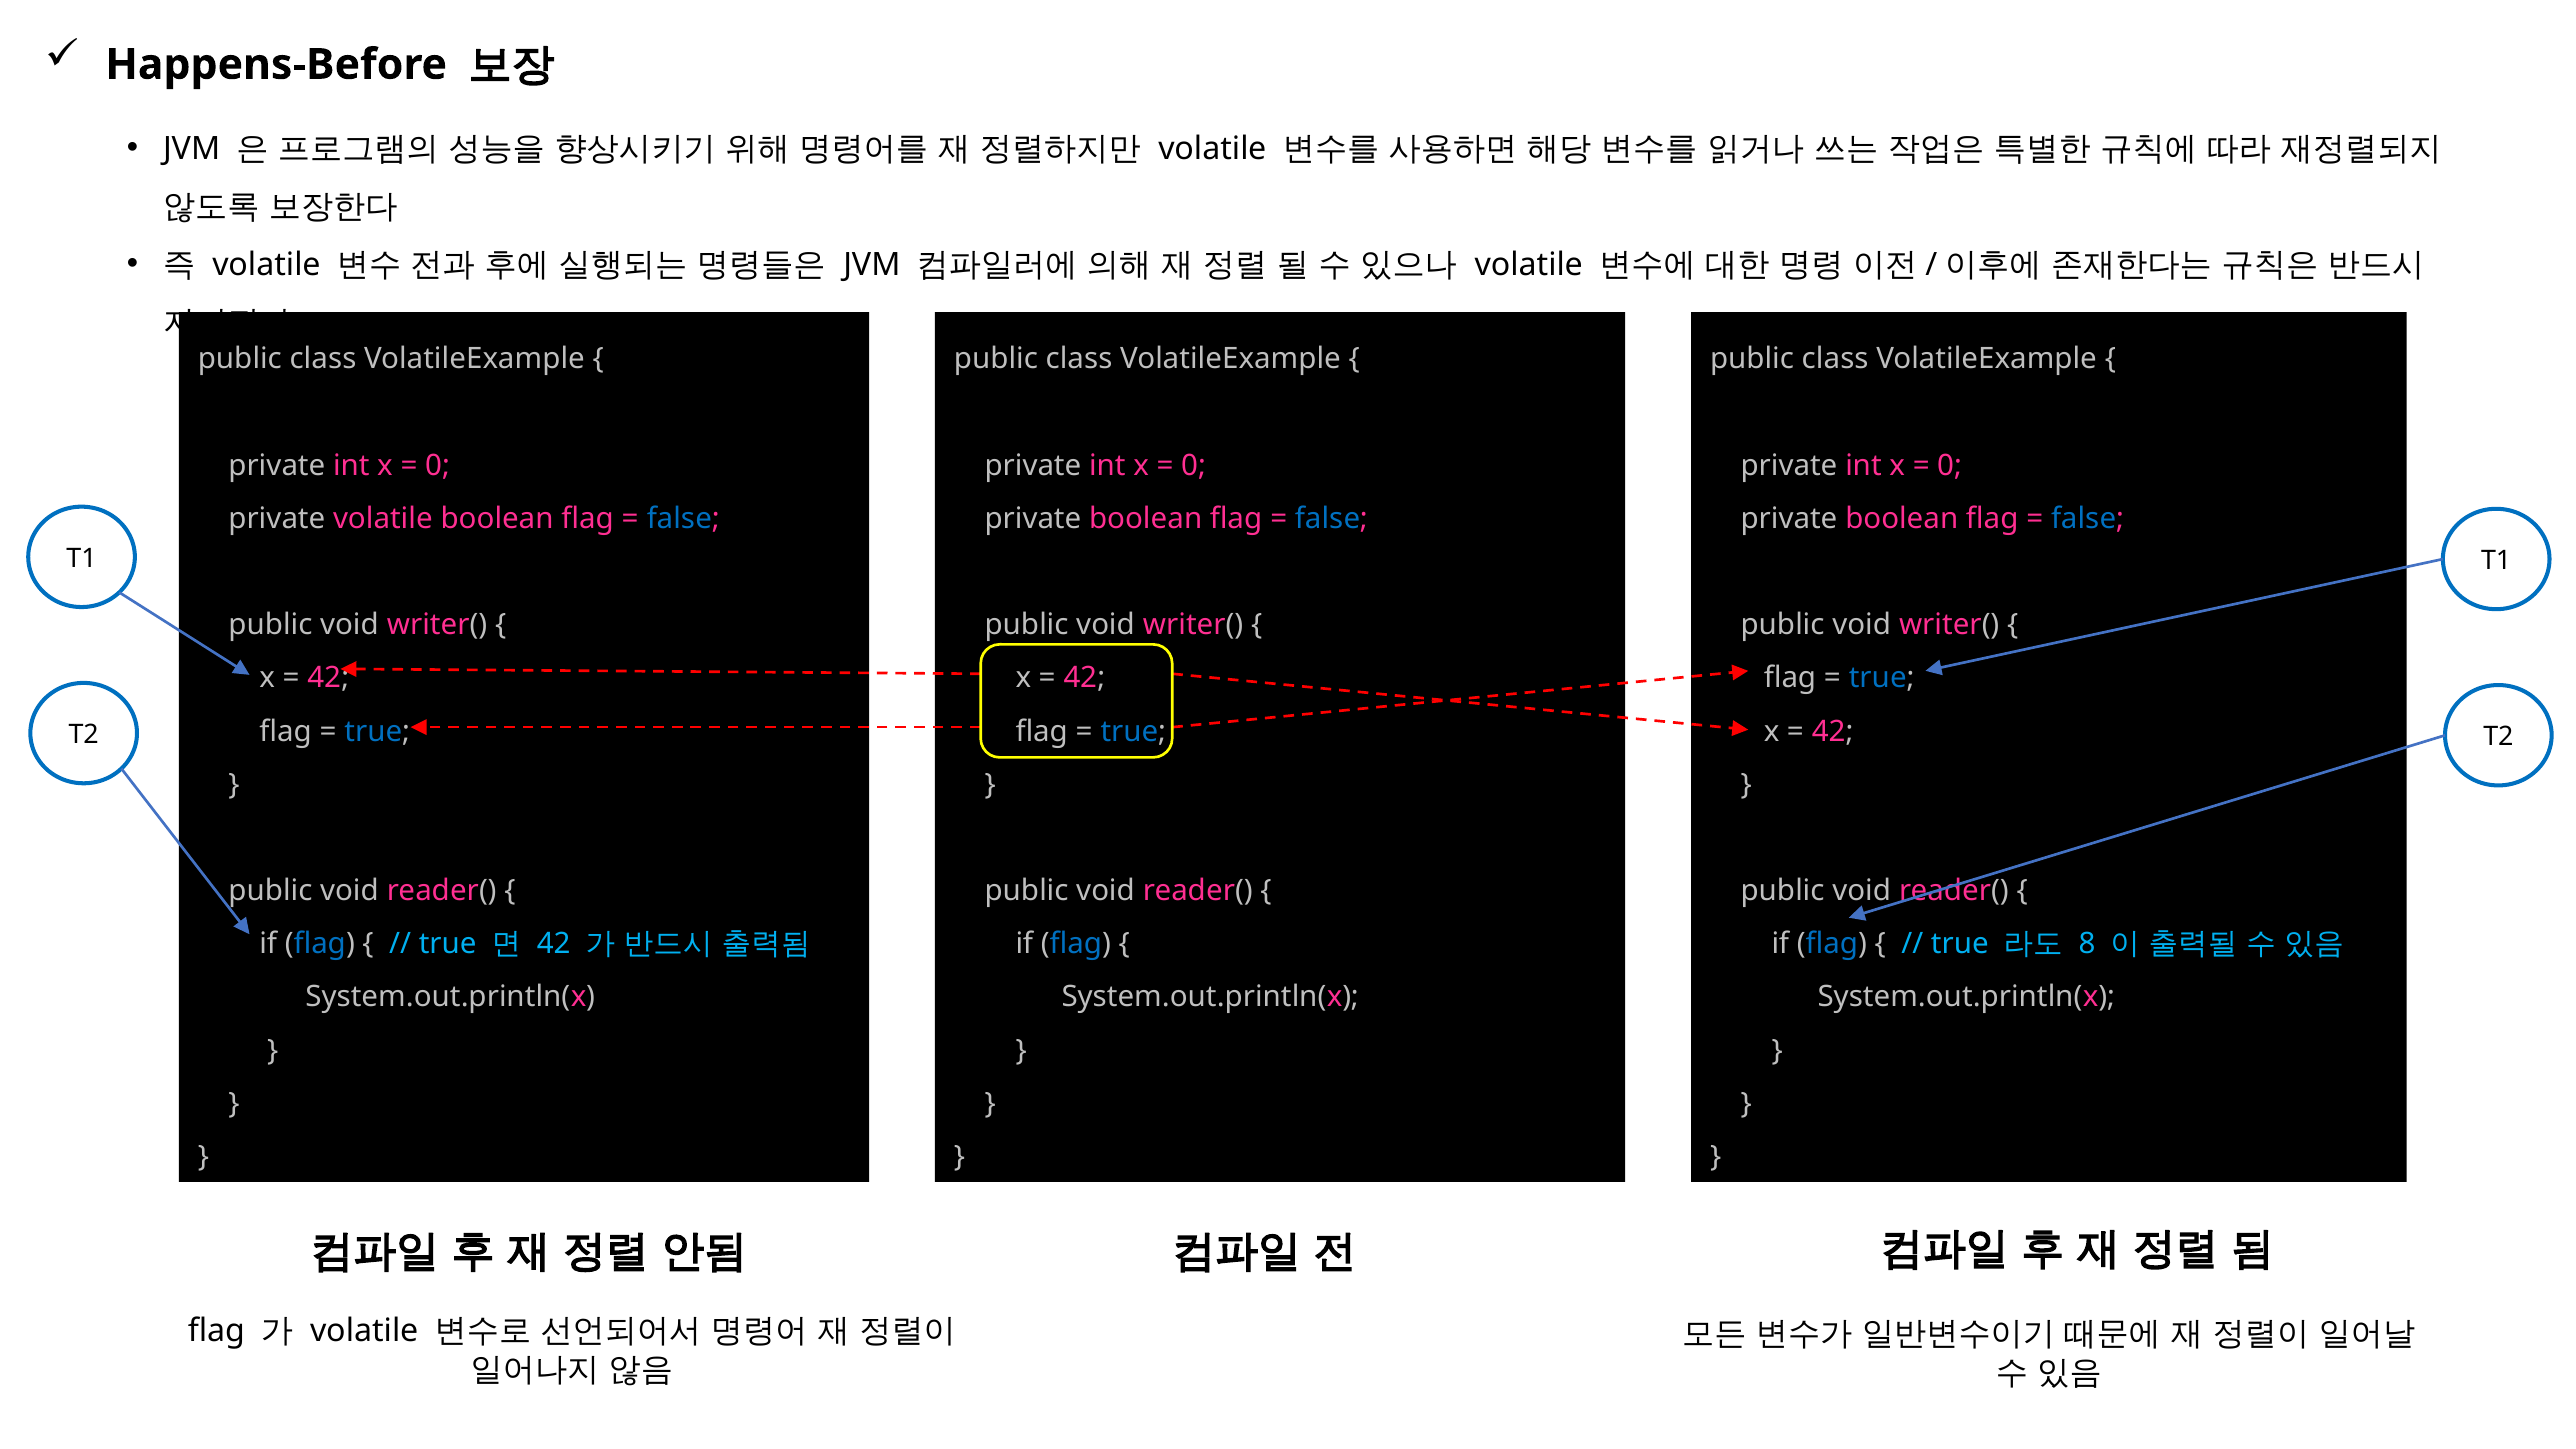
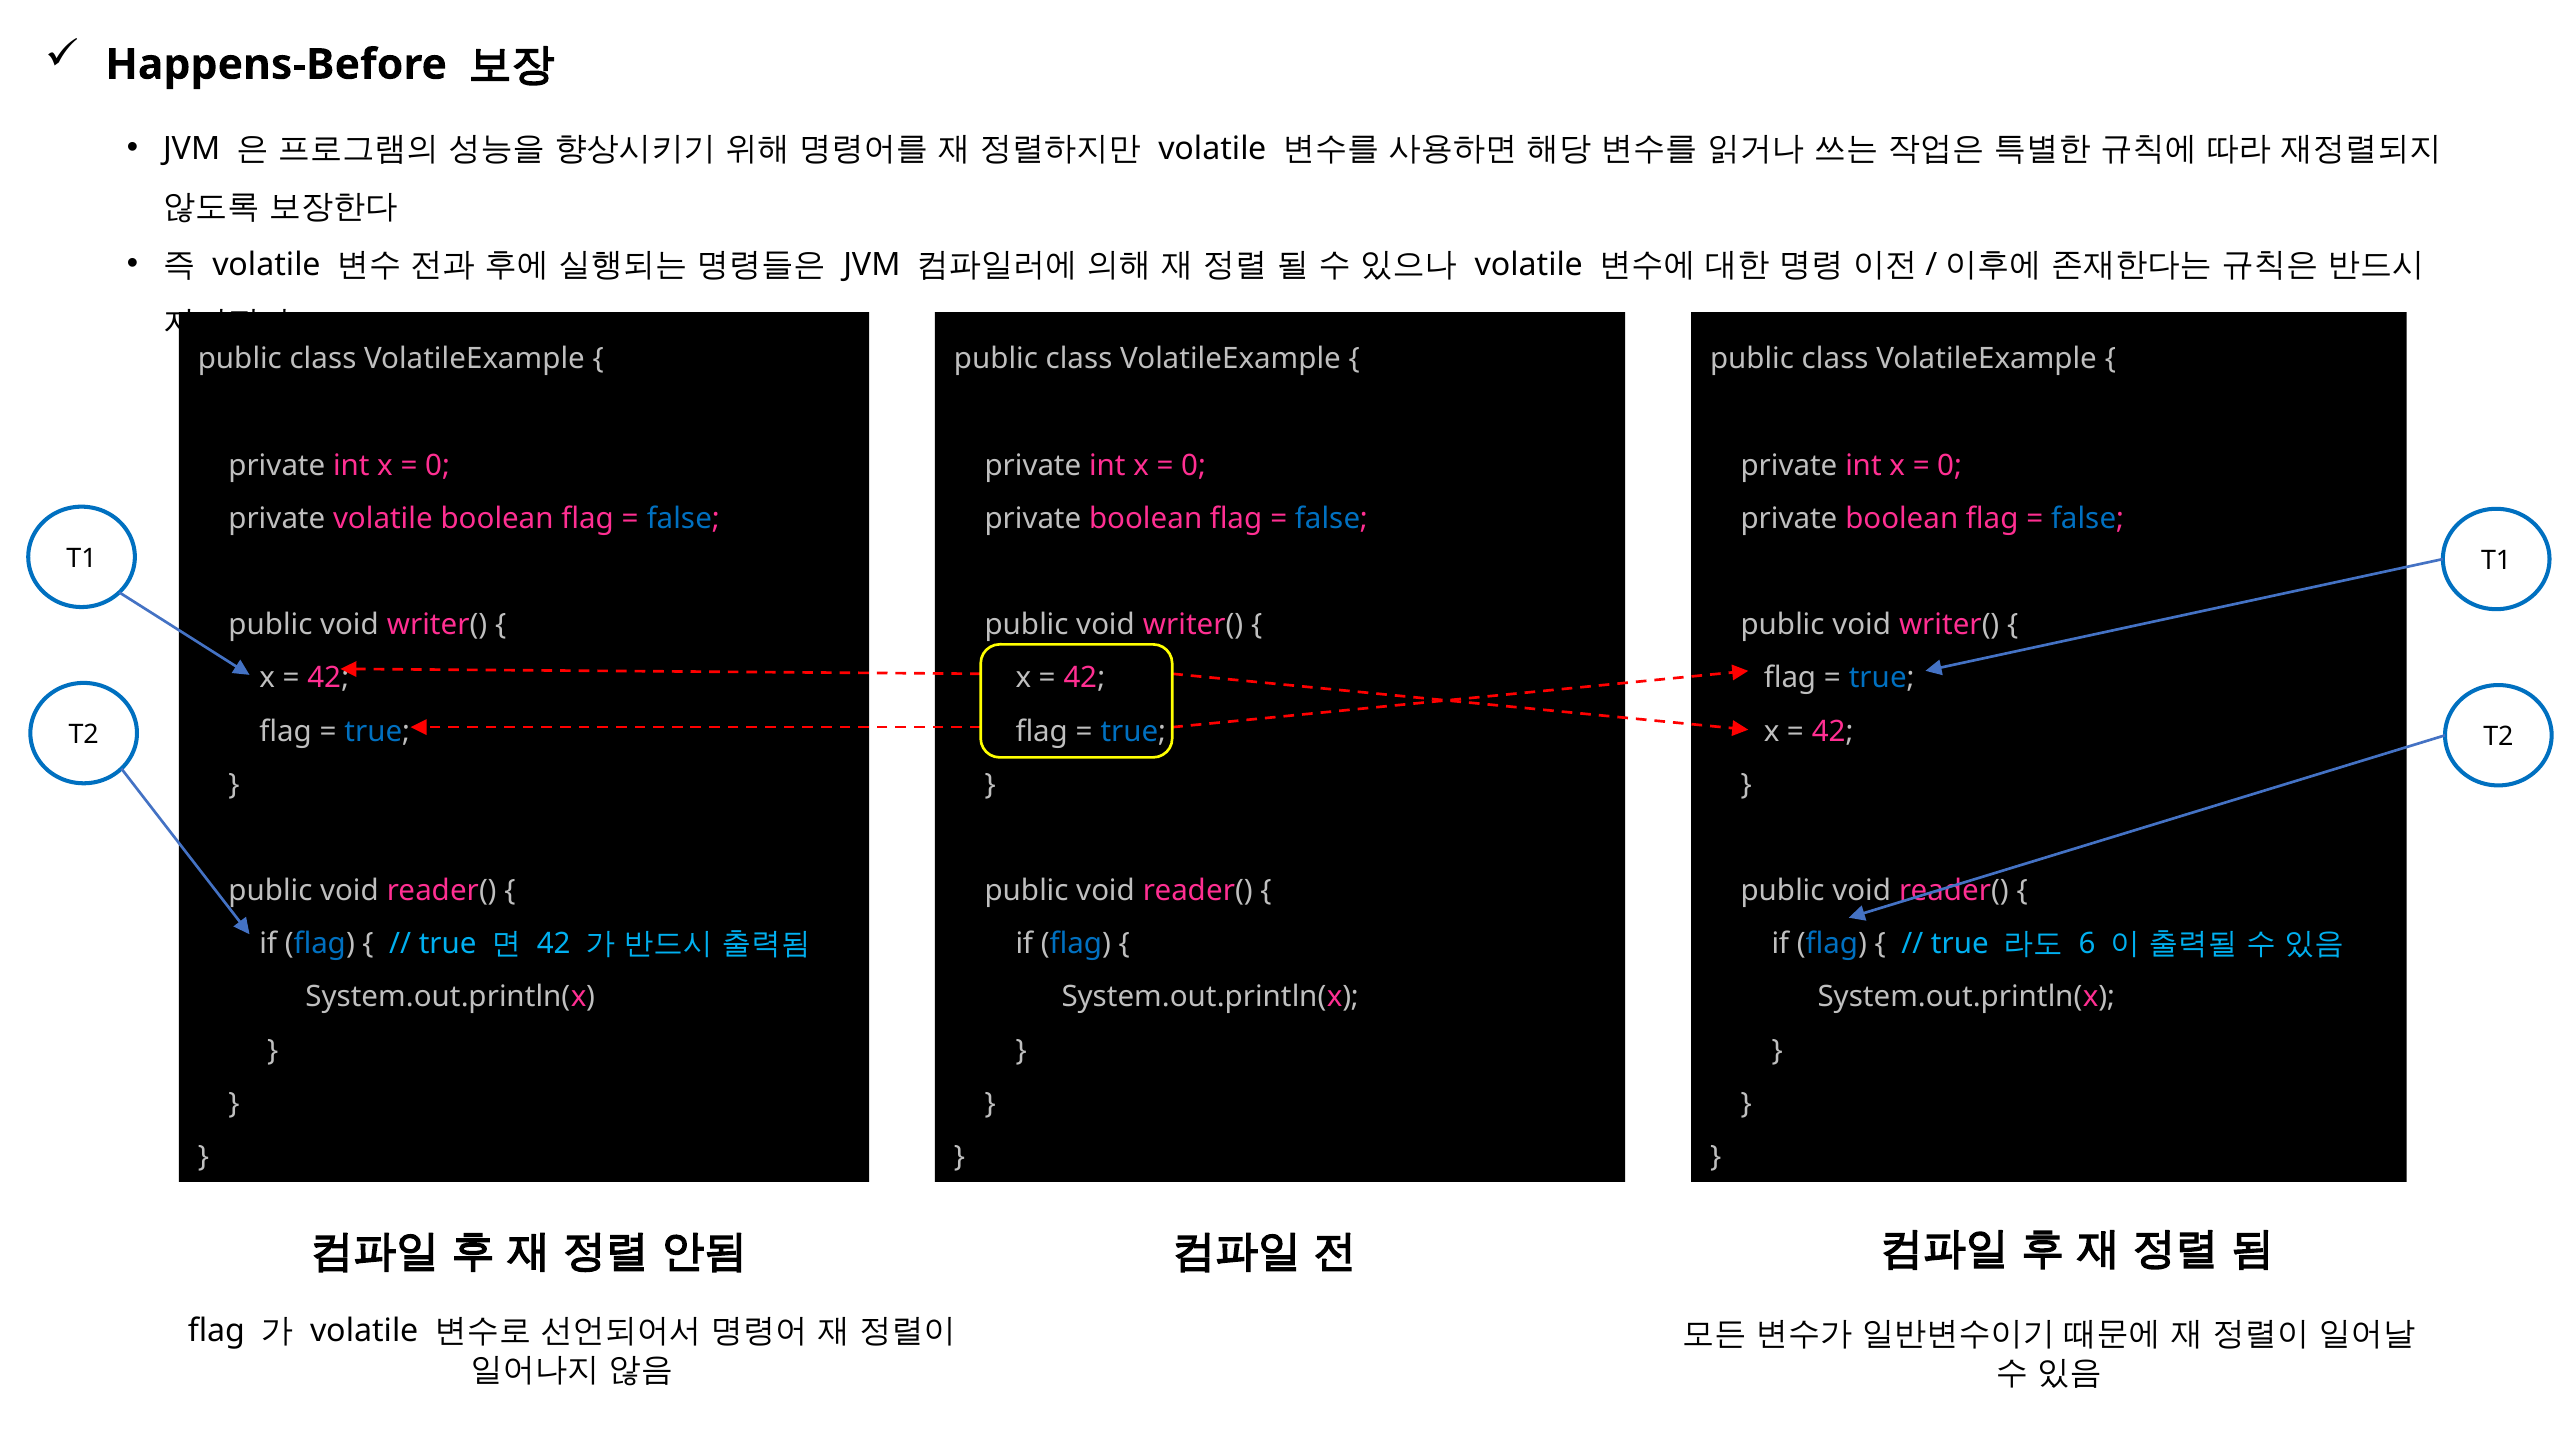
8: 8 -> 6 (2087, 944)
